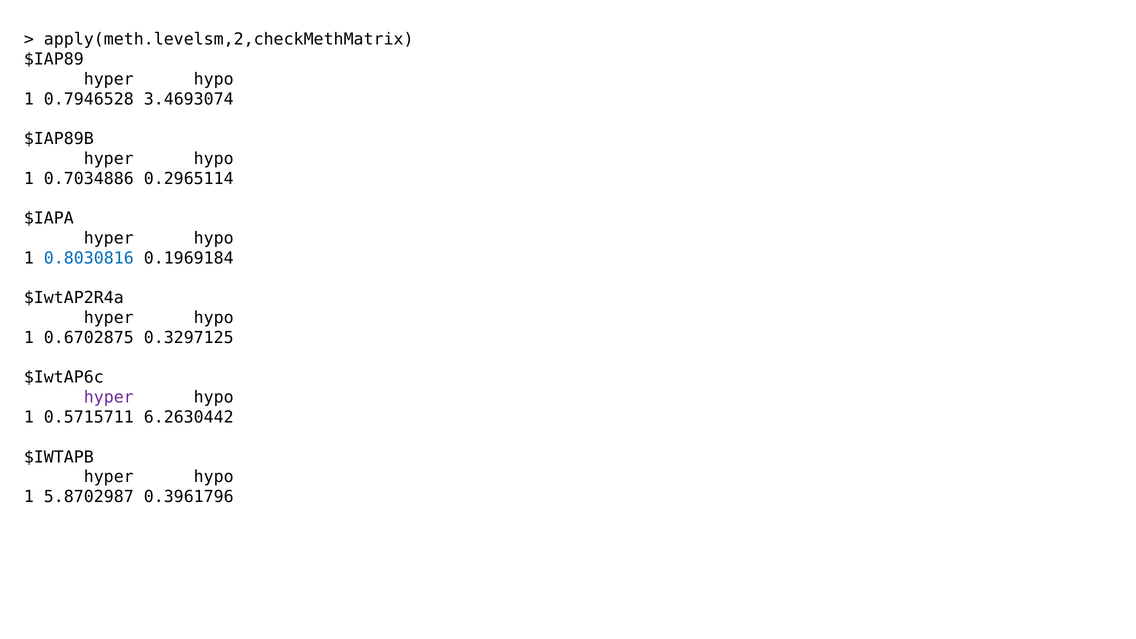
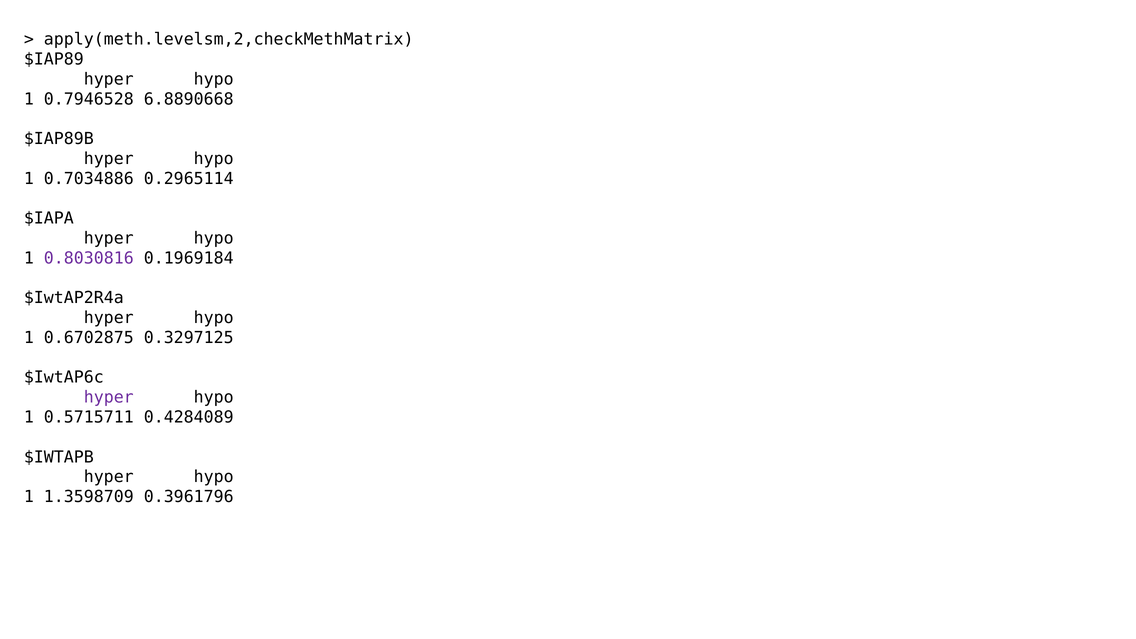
3.4693074: 3.4693074 -> 6.8890668 (189, 99)
0.8030816 colour: blue -> purple (89, 258)
6.2630442: 6.2630442 -> 0.4284089 (189, 417)
5.8702987: 5.8702987 -> 1.3598709 (89, 497)
